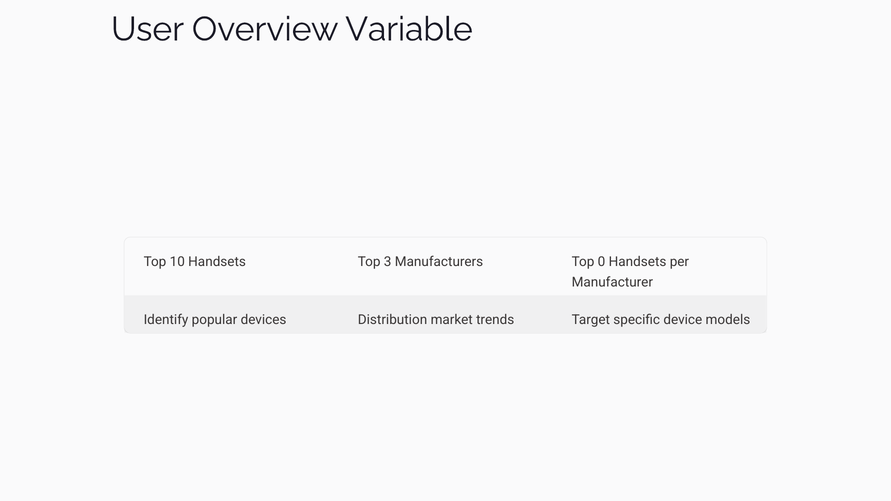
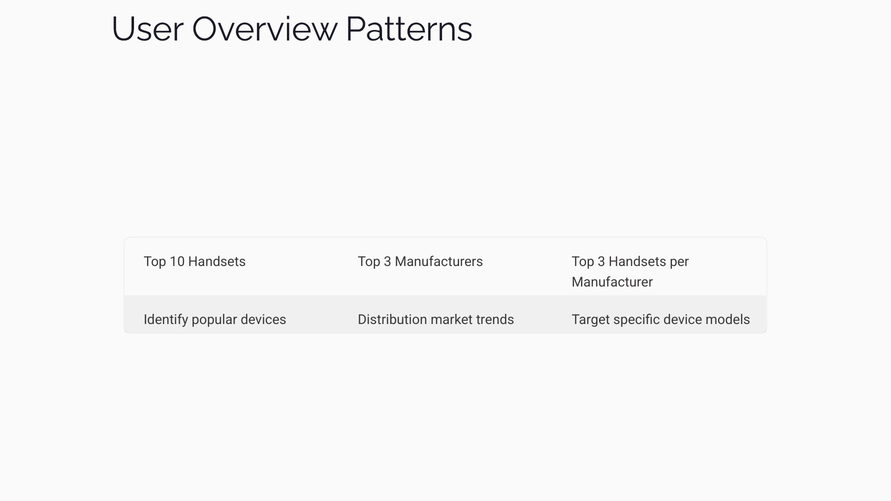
Variable: Variable -> Patterns (409, 29)
Manufacturers Top 0: 0 -> 3 (602, 262)
